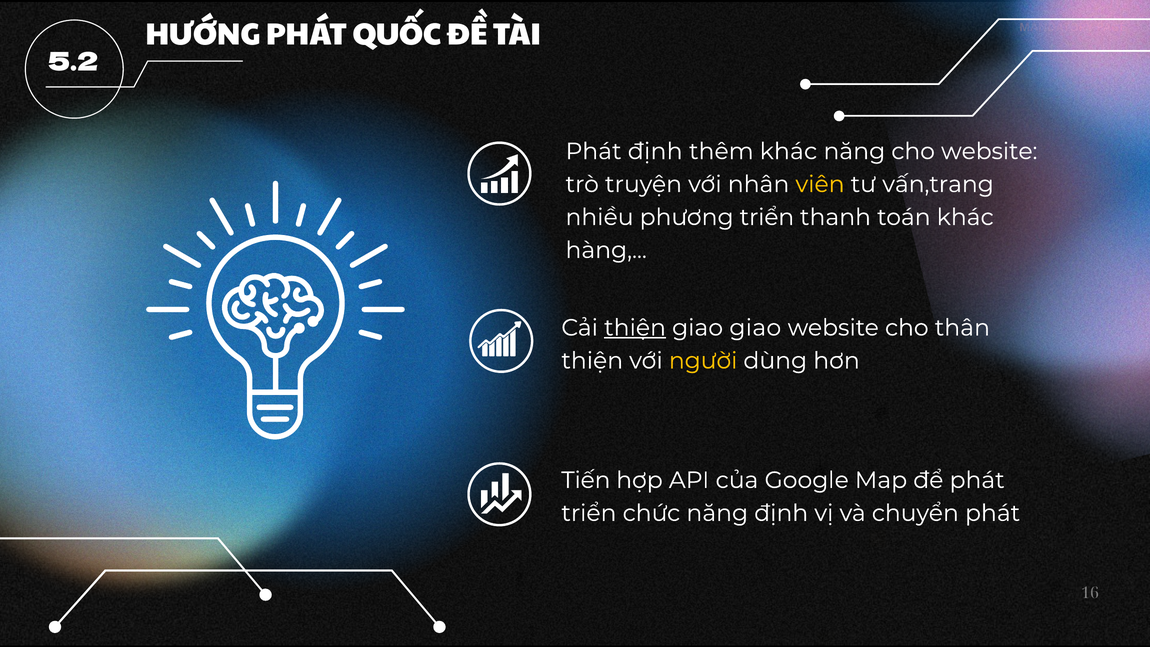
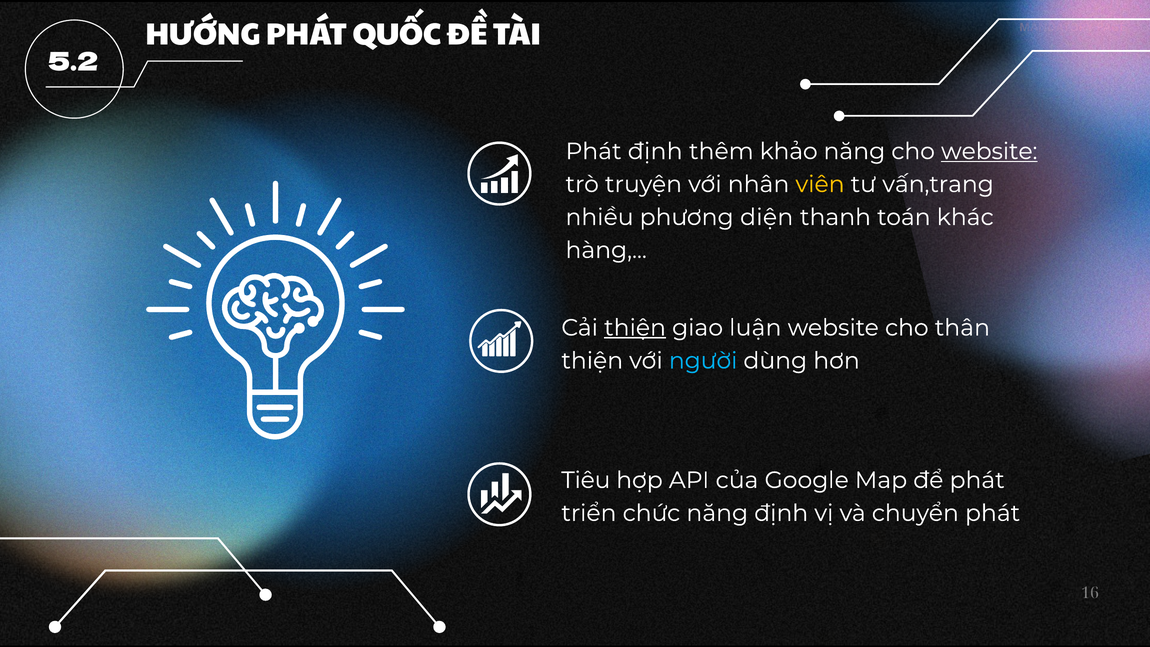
thêm khác: khác -> khảo (789, 151)
website underline: none -> present (989, 151)
phương triển: triển -> diện (767, 217)
giao giao: giao -> luận (755, 328)
người colour: yellow -> light blue (703, 361)
Tiến: Tiến -> Tiêu (586, 480)
